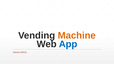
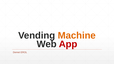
App colour: blue -> red (68, 44)
